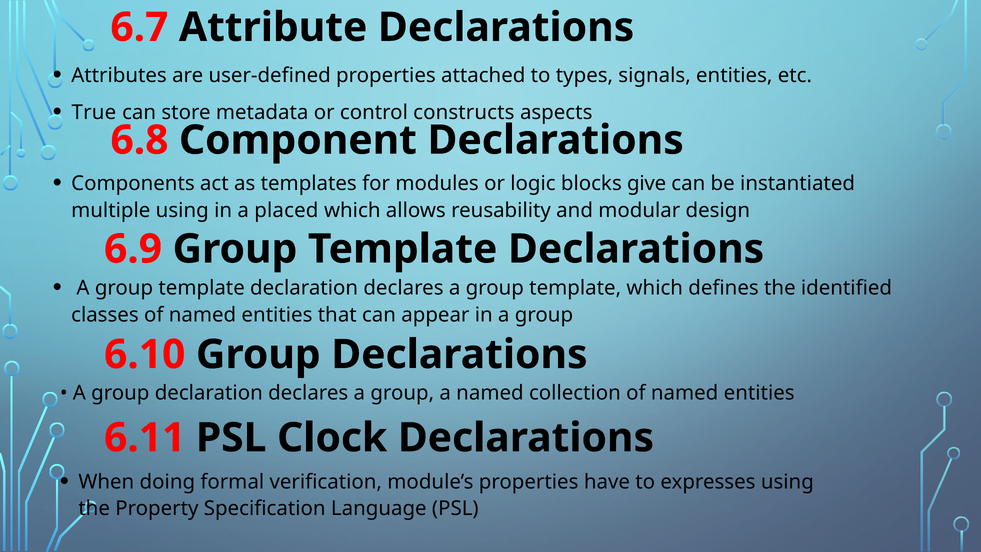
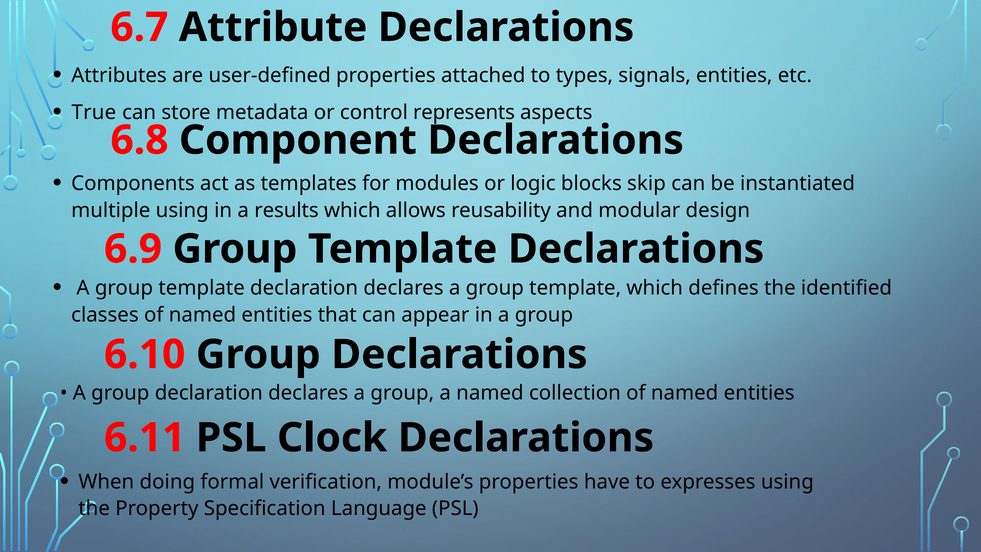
constructs: constructs -> represents (464, 113)
give: give -> skip (646, 183)
placed: placed -> results (286, 210)
